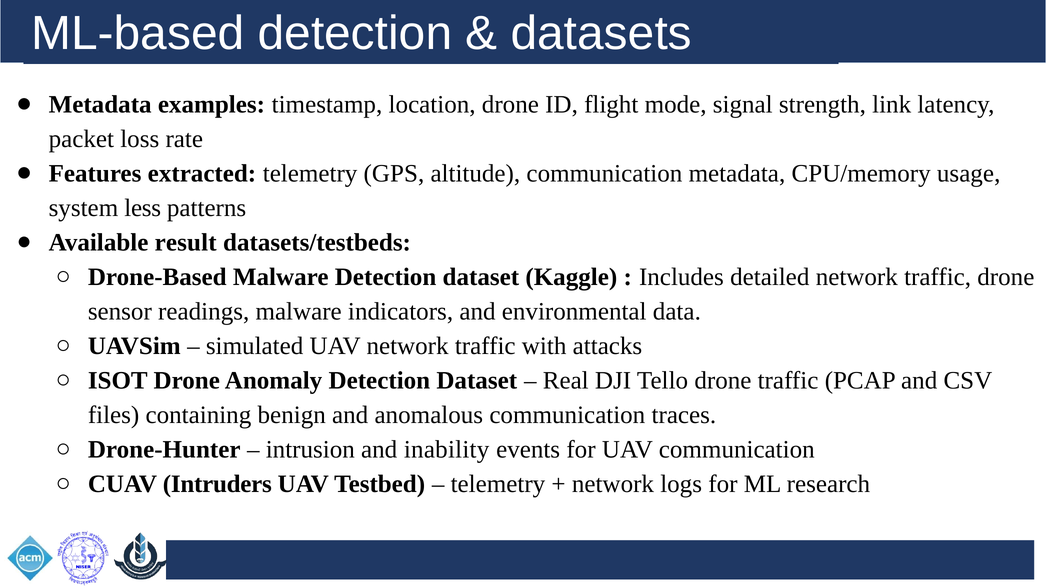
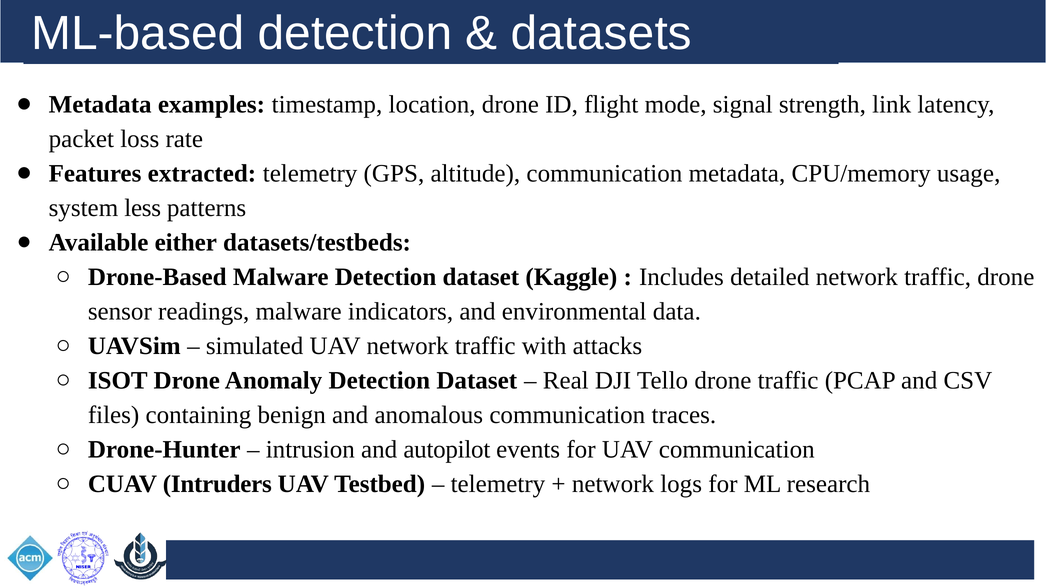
result: result -> either (186, 243)
inability: inability -> autopilot (447, 450)
